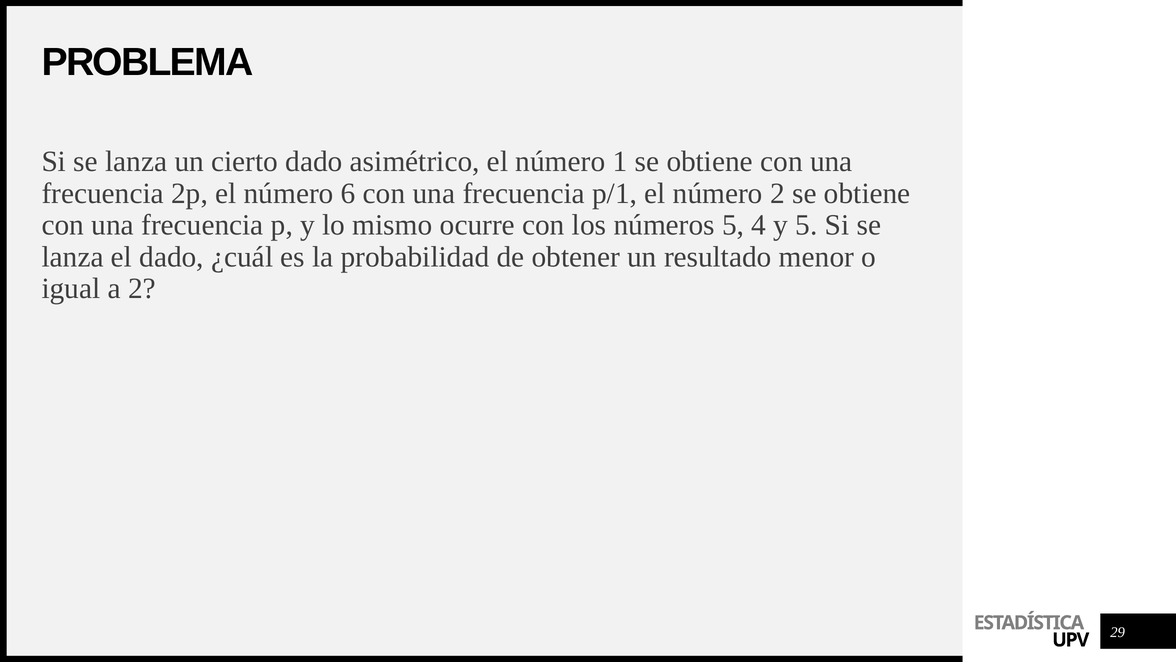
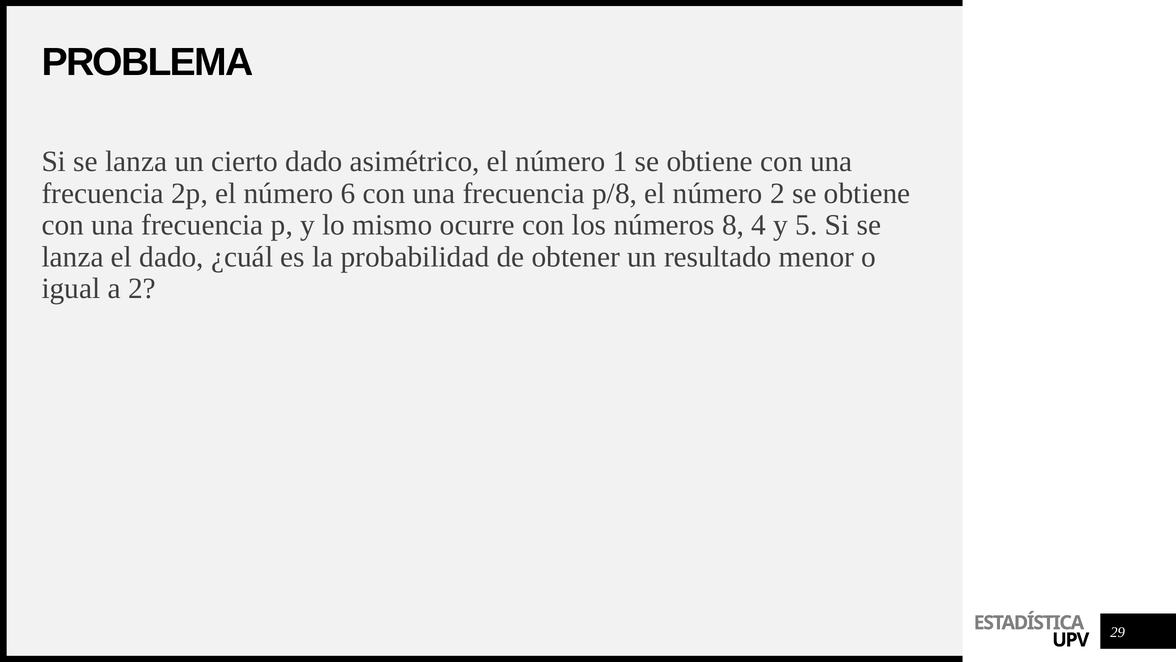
p/1: p/1 -> p/8 (615, 193)
números 5: 5 -> 8 (733, 225)
